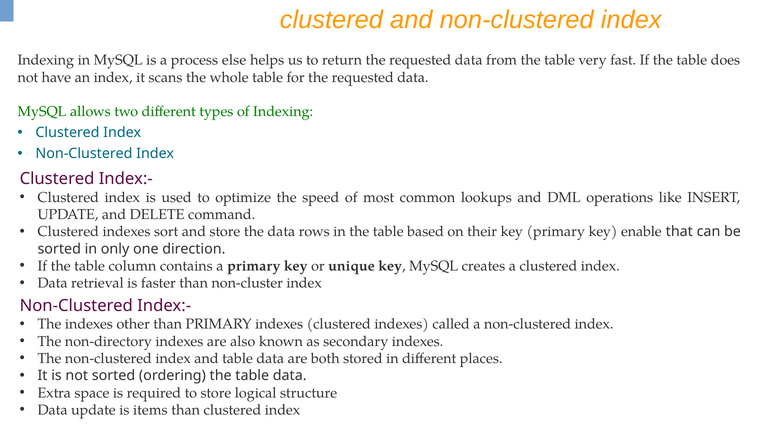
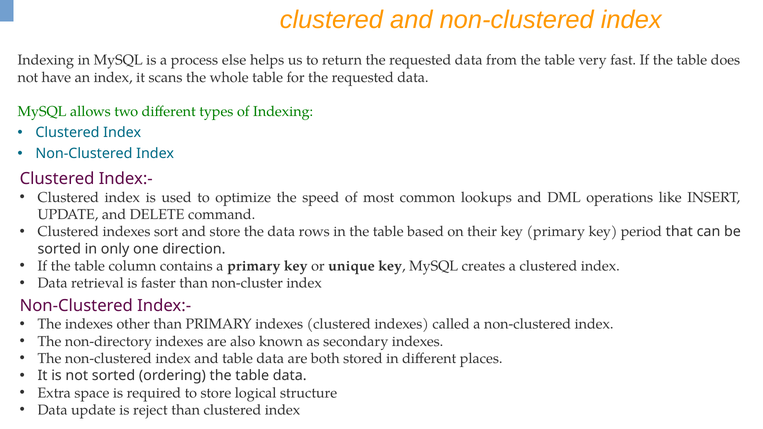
enable: enable -> period (641, 232)
items: items -> reject (150, 410)
